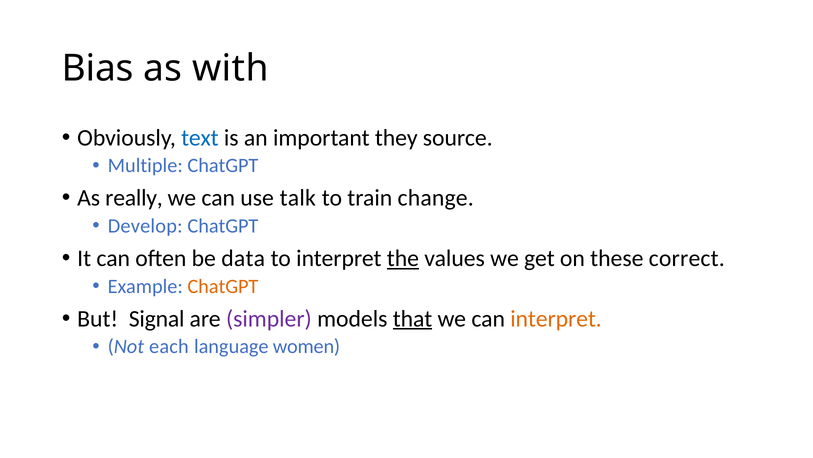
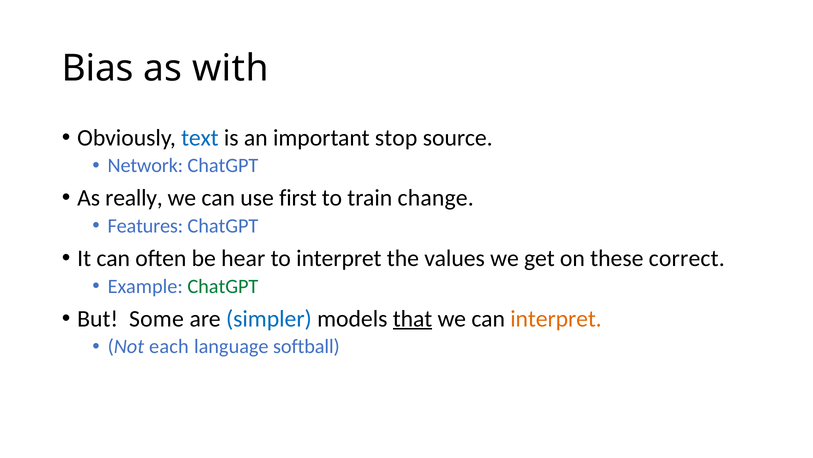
they: they -> stop (396, 137)
Multiple: Multiple -> Network (145, 165)
talk: talk -> first (298, 198)
Develop: Develop -> Features (145, 226)
data: data -> hear (243, 258)
the underline: present -> none (403, 258)
ChatGPT colour: orange -> green (223, 286)
Signal: Signal -> Some (156, 318)
simpler colour: purple -> blue (269, 318)
women: women -> softball (306, 346)
